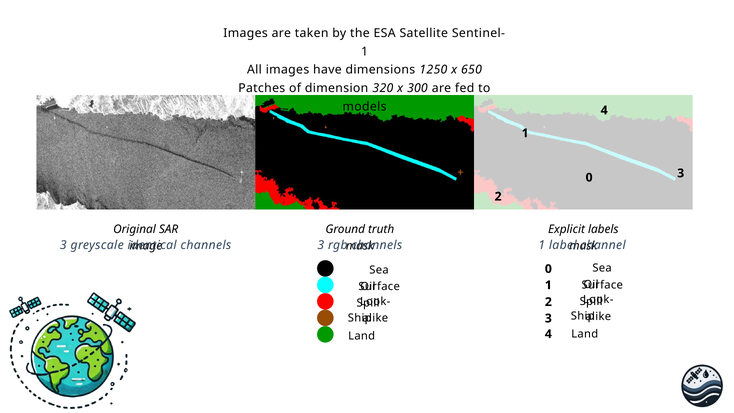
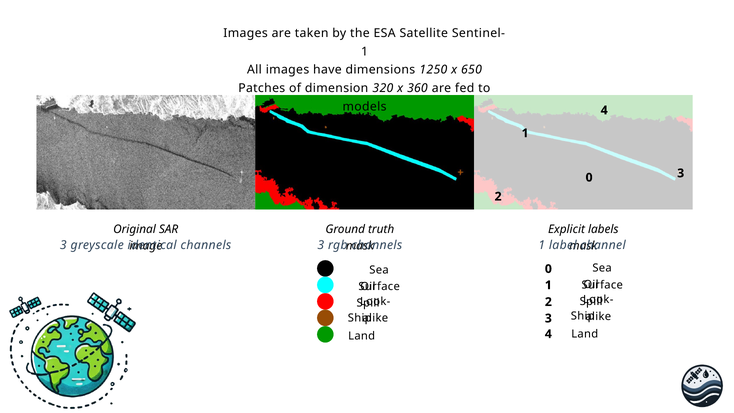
300: 300 -> 360 (417, 88)
